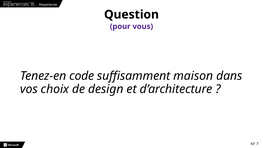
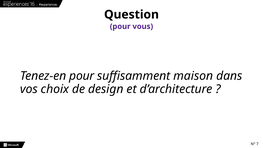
Tenez-en code: code -> pour (82, 76)
